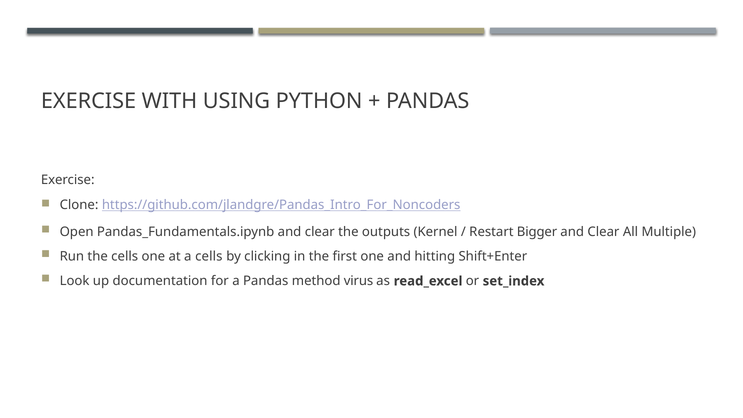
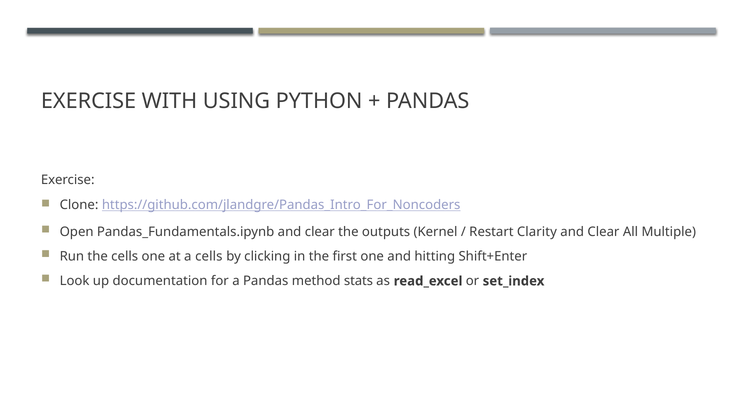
Bigger: Bigger -> Clarity (537, 232)
virus: virus -> stats (358, 281)
